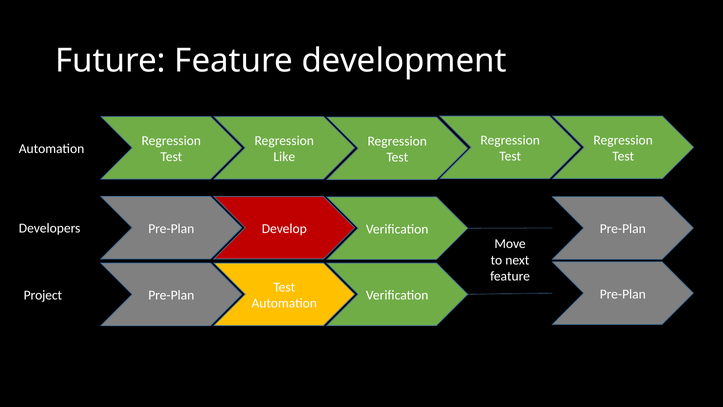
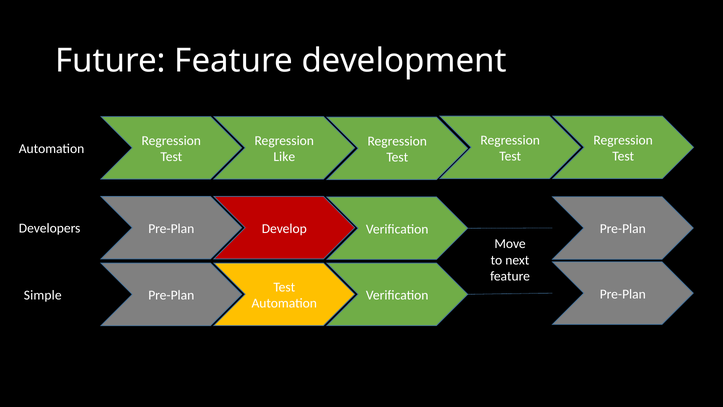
Project: Project -> Simple (43, 295)
